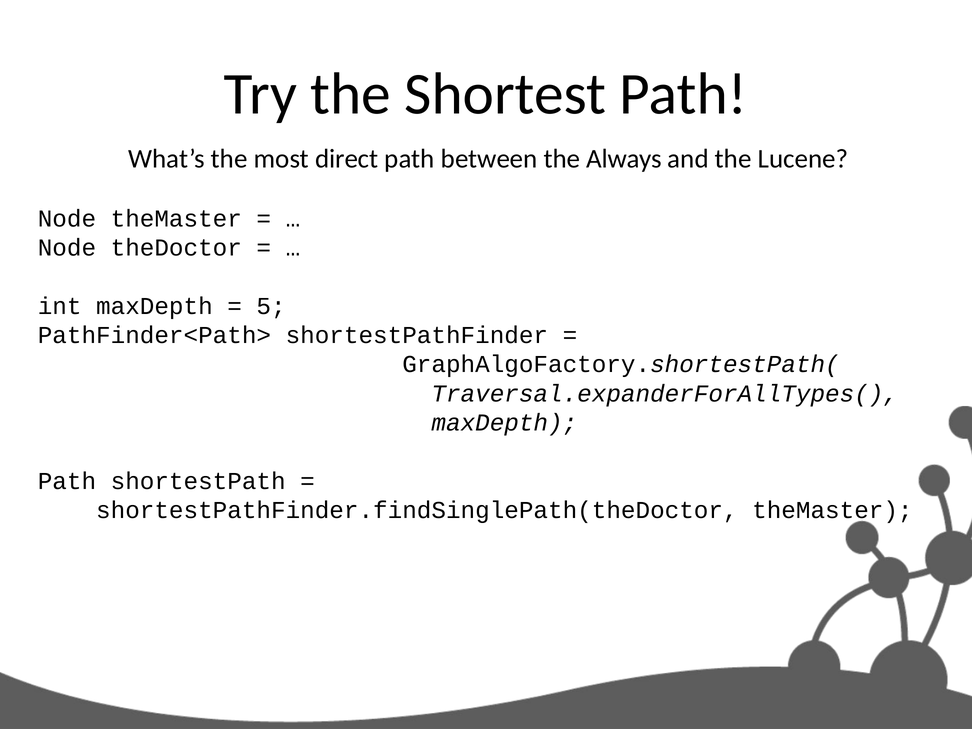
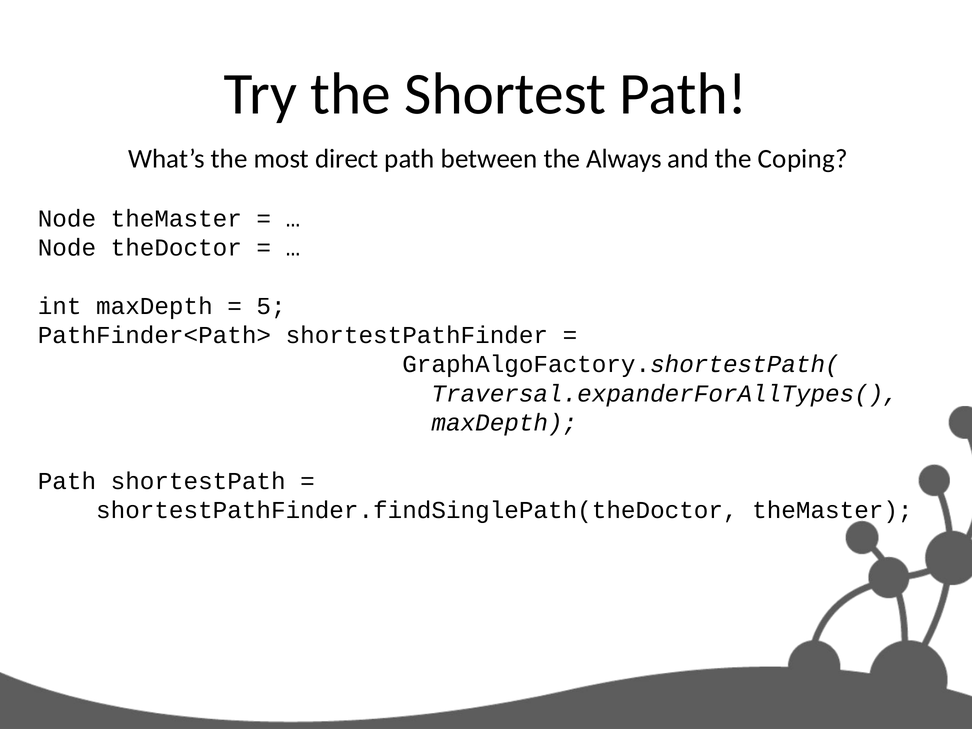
Lucene: Lucene -> Coping (803, 159)
